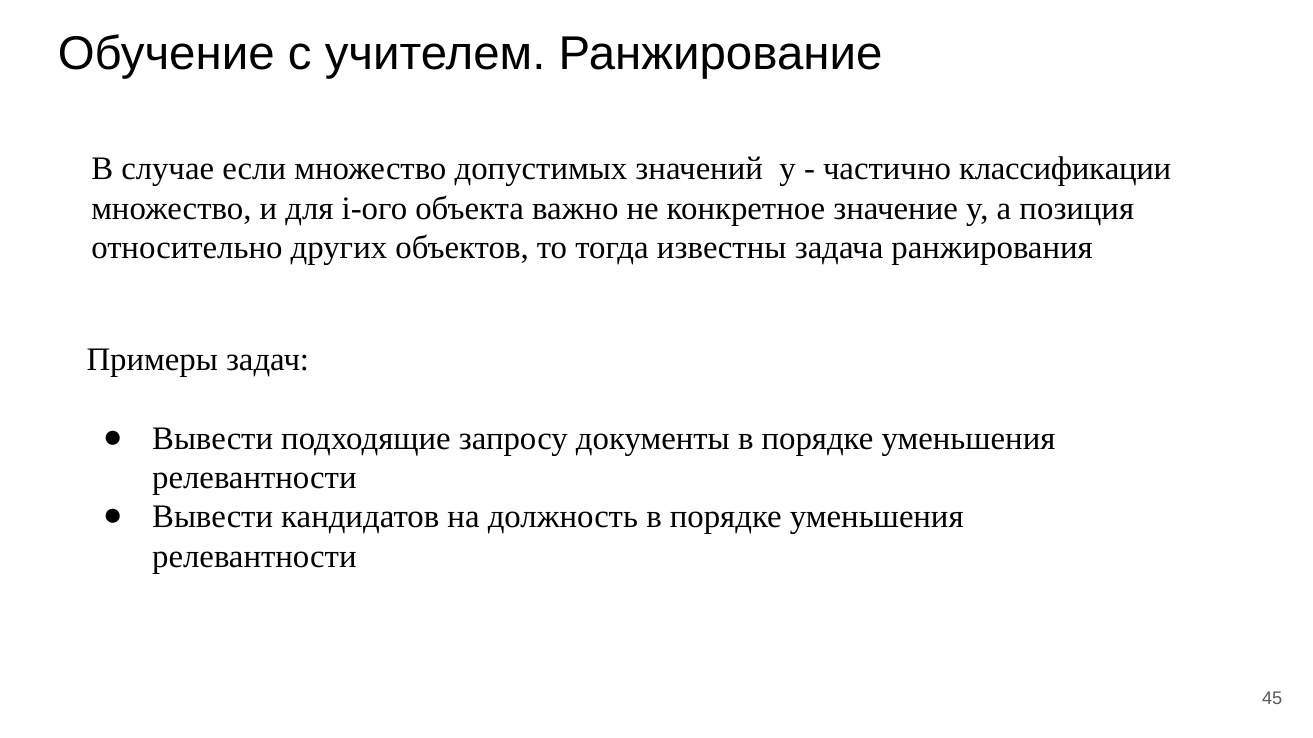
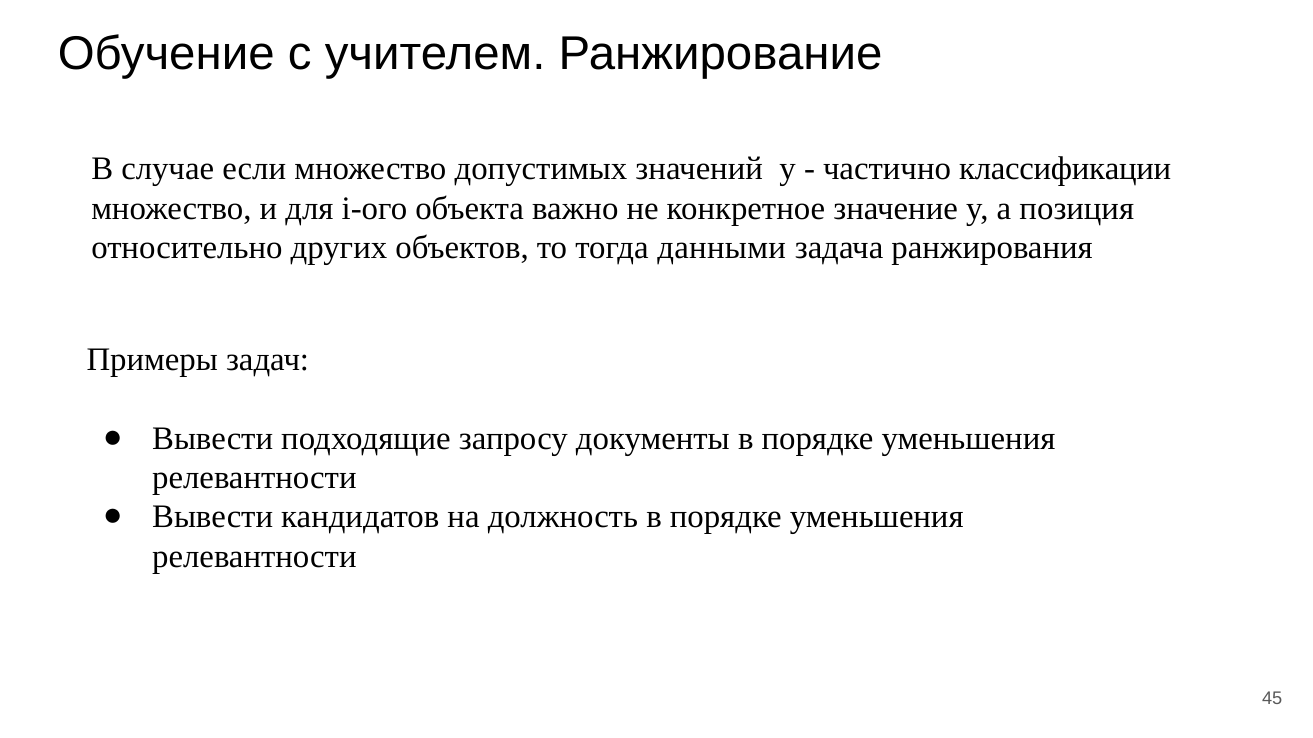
известны: известны -> данными (722, 248)
